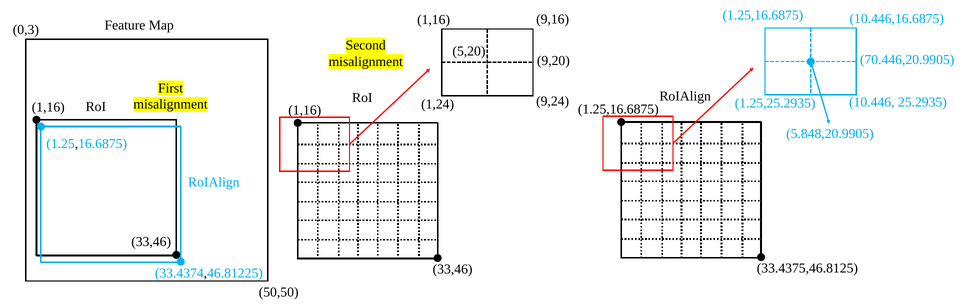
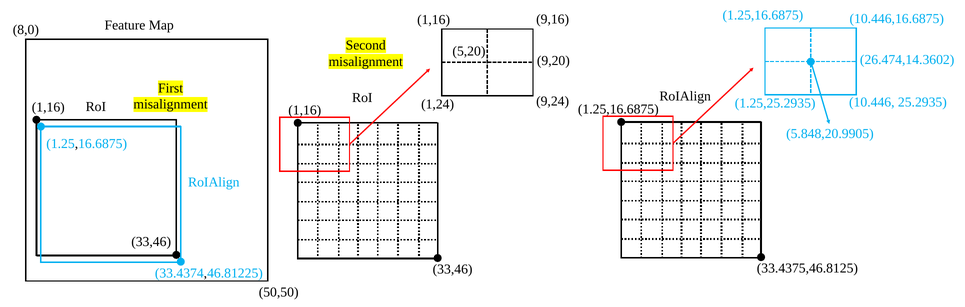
0,3: 0,3 -> 8,0 (26, 30)
70.446,20.9905: 70.446,20.9905 -> 26.474,14.3602 (907, 60)
